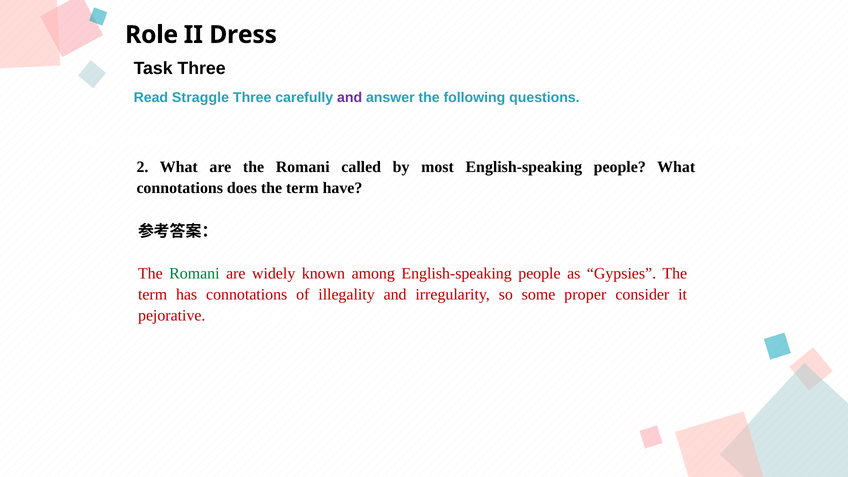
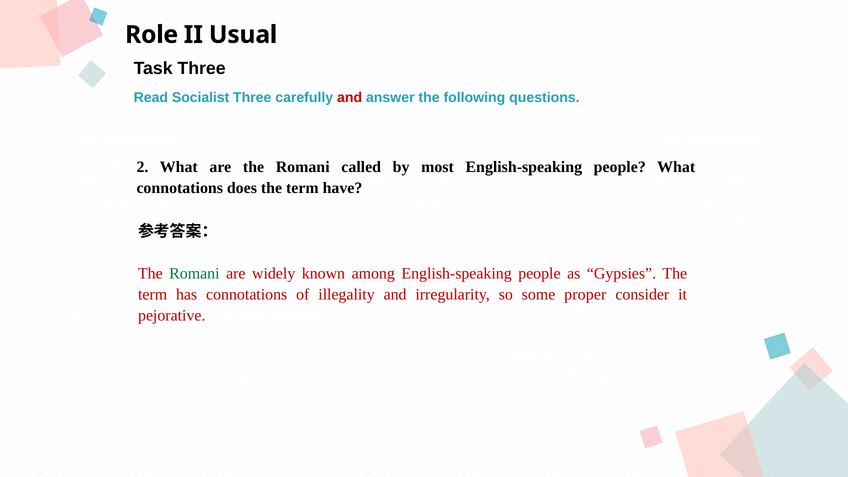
Dress: Dress -> Usual (243, 35)
Straggle: Straggle -> Socialist (201, 98)
and colour: purple -> red (350, 98)
